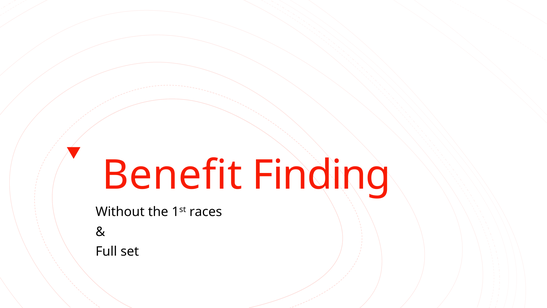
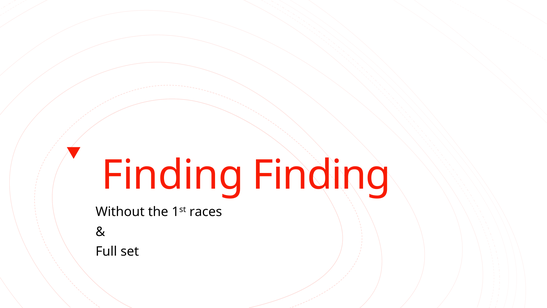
Benefit: Benefit -> Finding (173, 175)
